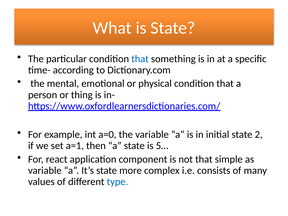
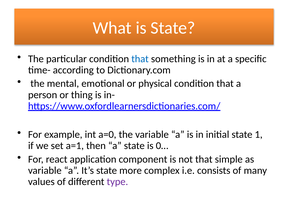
2: 2 -> 1 (259, 135)
5…: 5… -> 0… (162, 146)
type colour: blue -> purple (117, 182)
